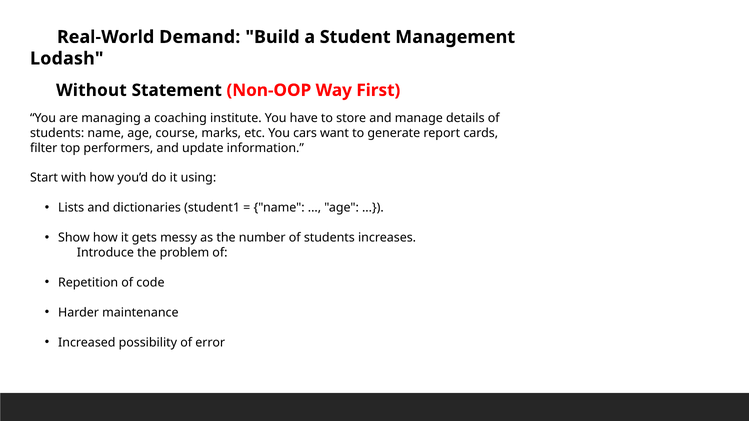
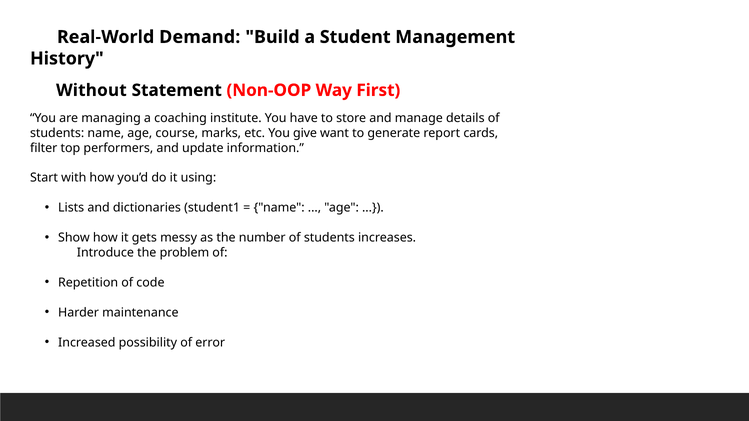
Lodash: Lodash -> History (67, 59)
cars: cars -> give (305, 133)
